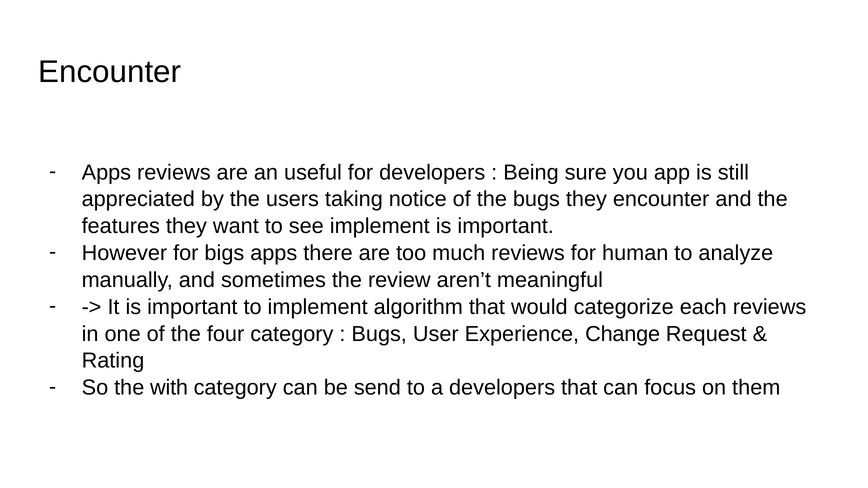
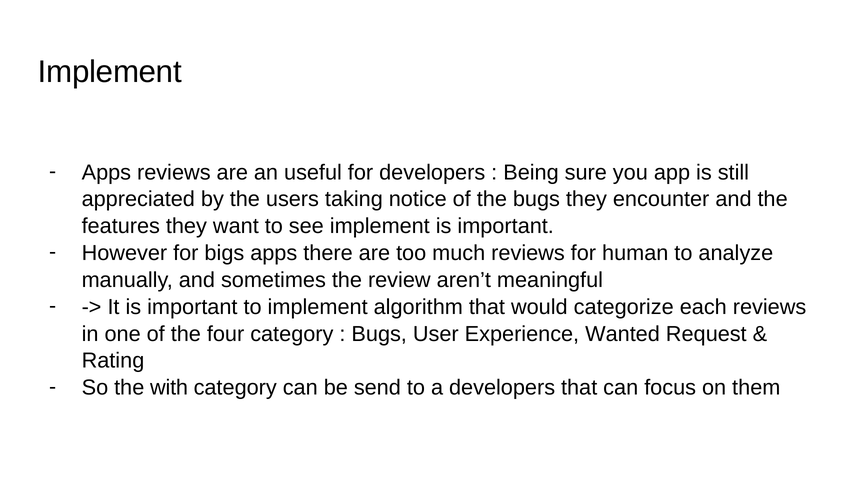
Encounter: Encounter -> Implement (110, 72)
Change: Change -> Wanted (623, 334)
